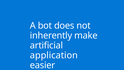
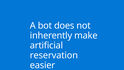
application: application -> reservation (54, 55)
